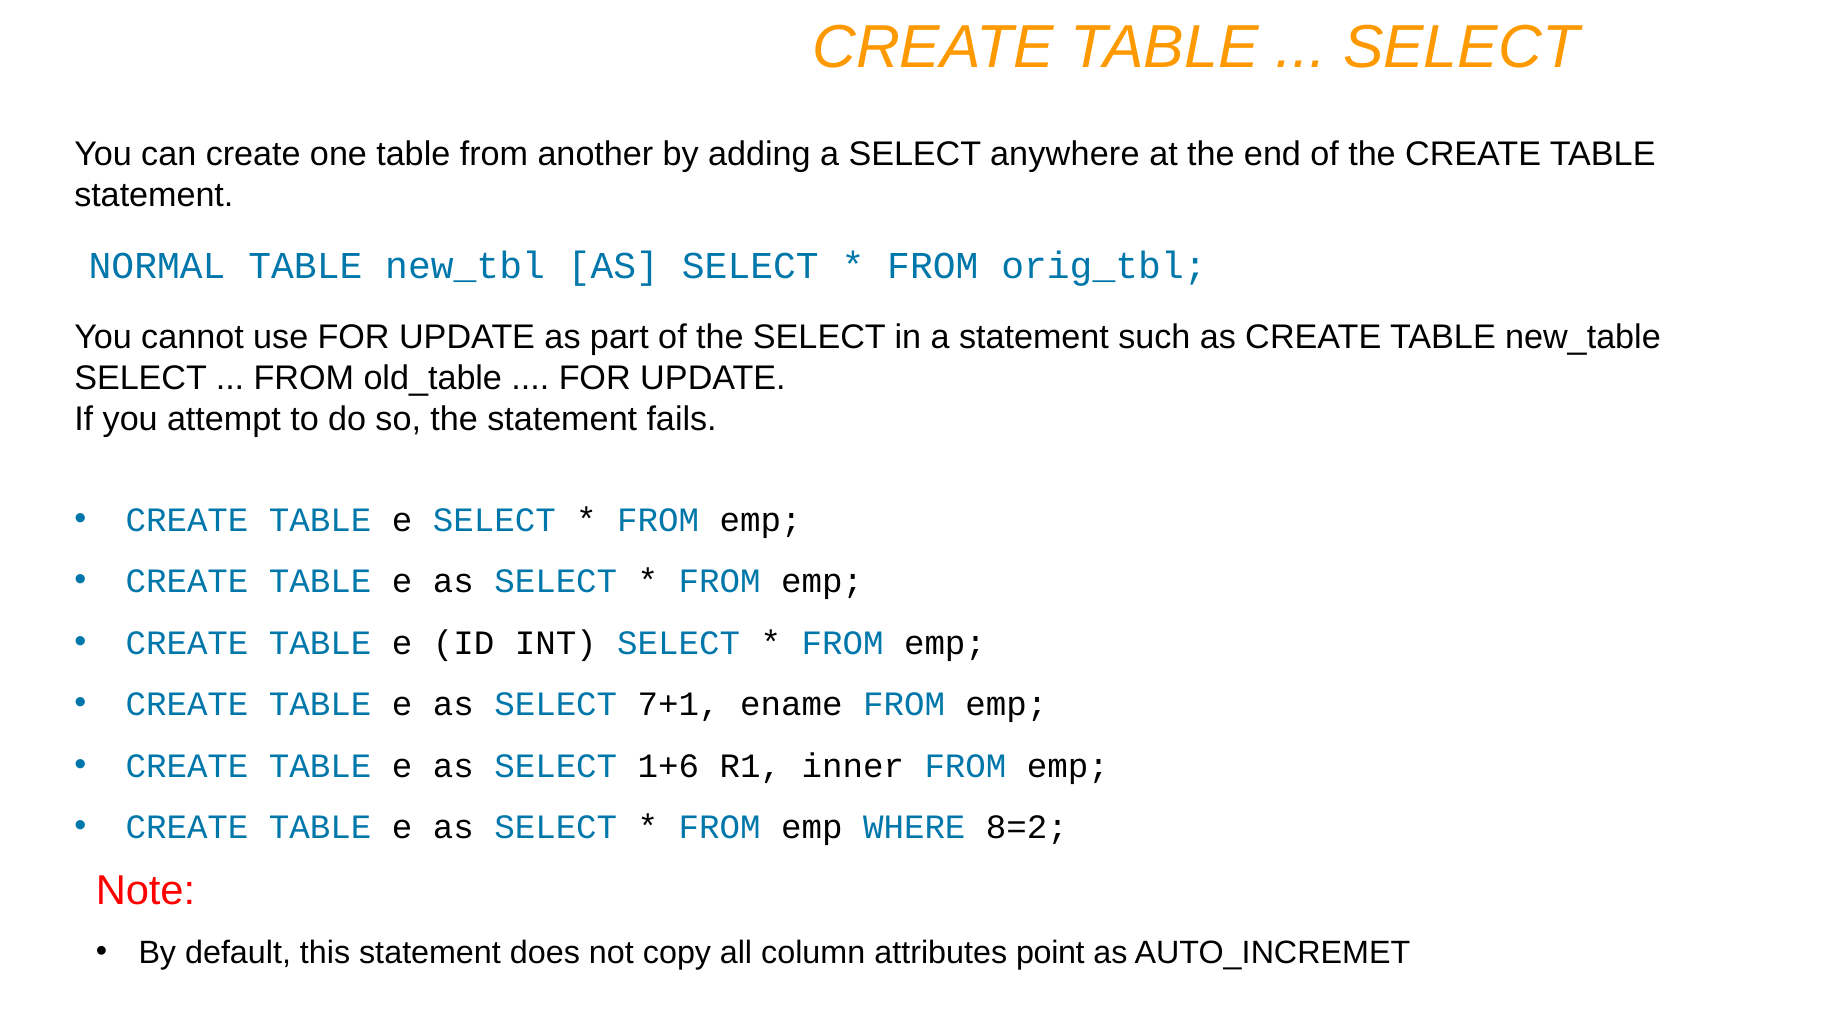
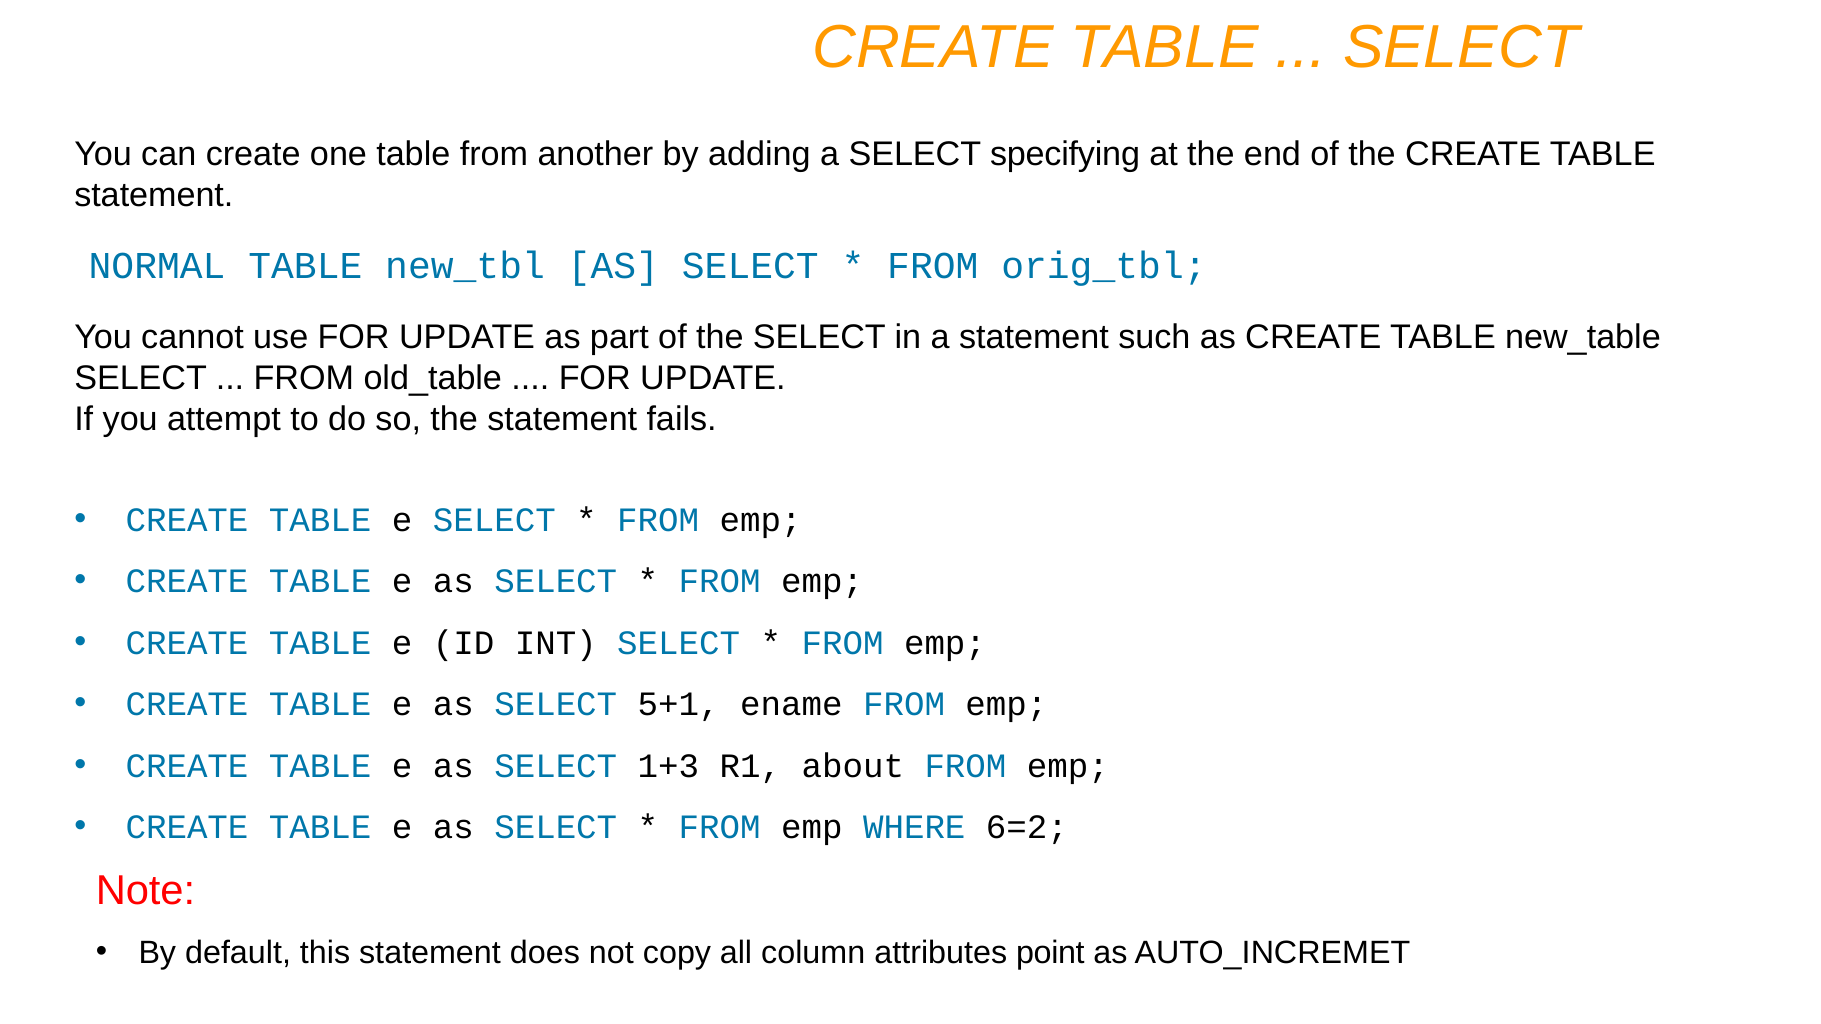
anywhere: anywhere -> specifying (1065, 155)
7+1: 7+1 -> 5+1 (679, 705)
1+6: 1+6 -> 1+3 (668, 766)
inner: inner -> about (853, 766)
8=2: 8=2 -> 6=2 (1027, 827)
